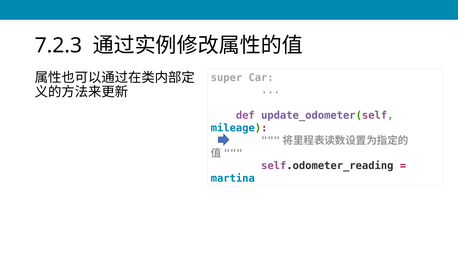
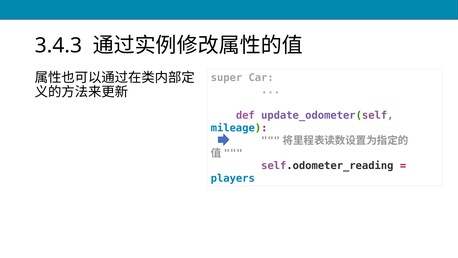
7.2.3: 7.2.3 -> 3.4.3 (59, 45)
martina: martina -> players (233, 178)
